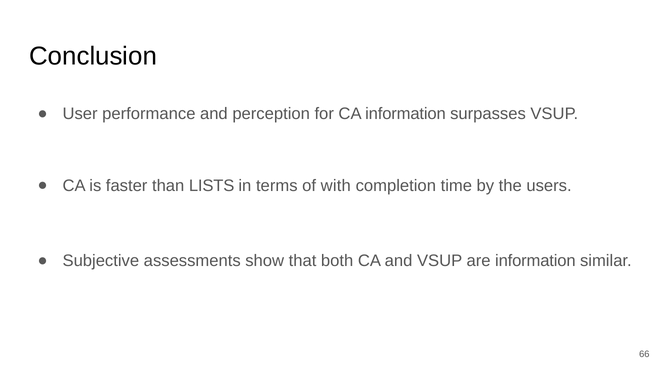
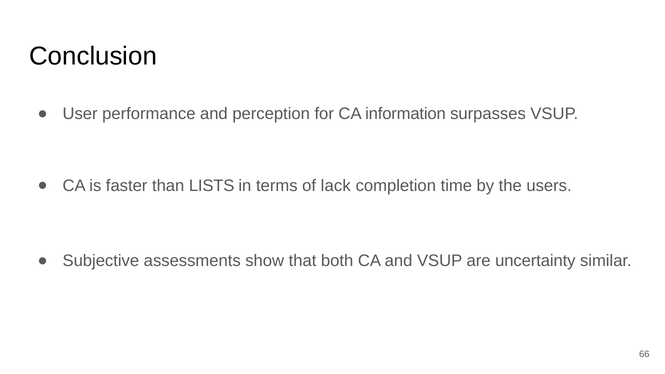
with: with -> lack (336, 186)
are information: information -> uncertainty (535, 261)
